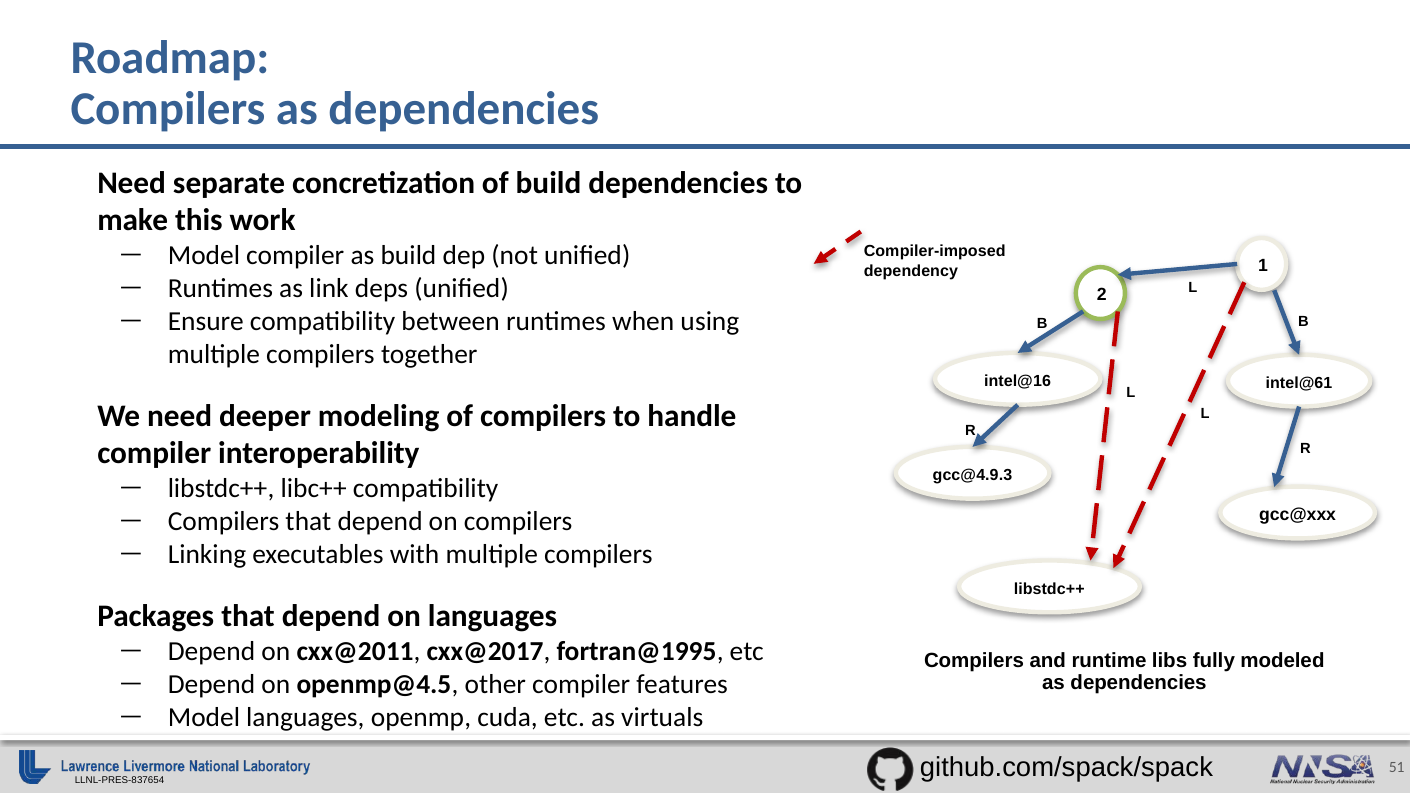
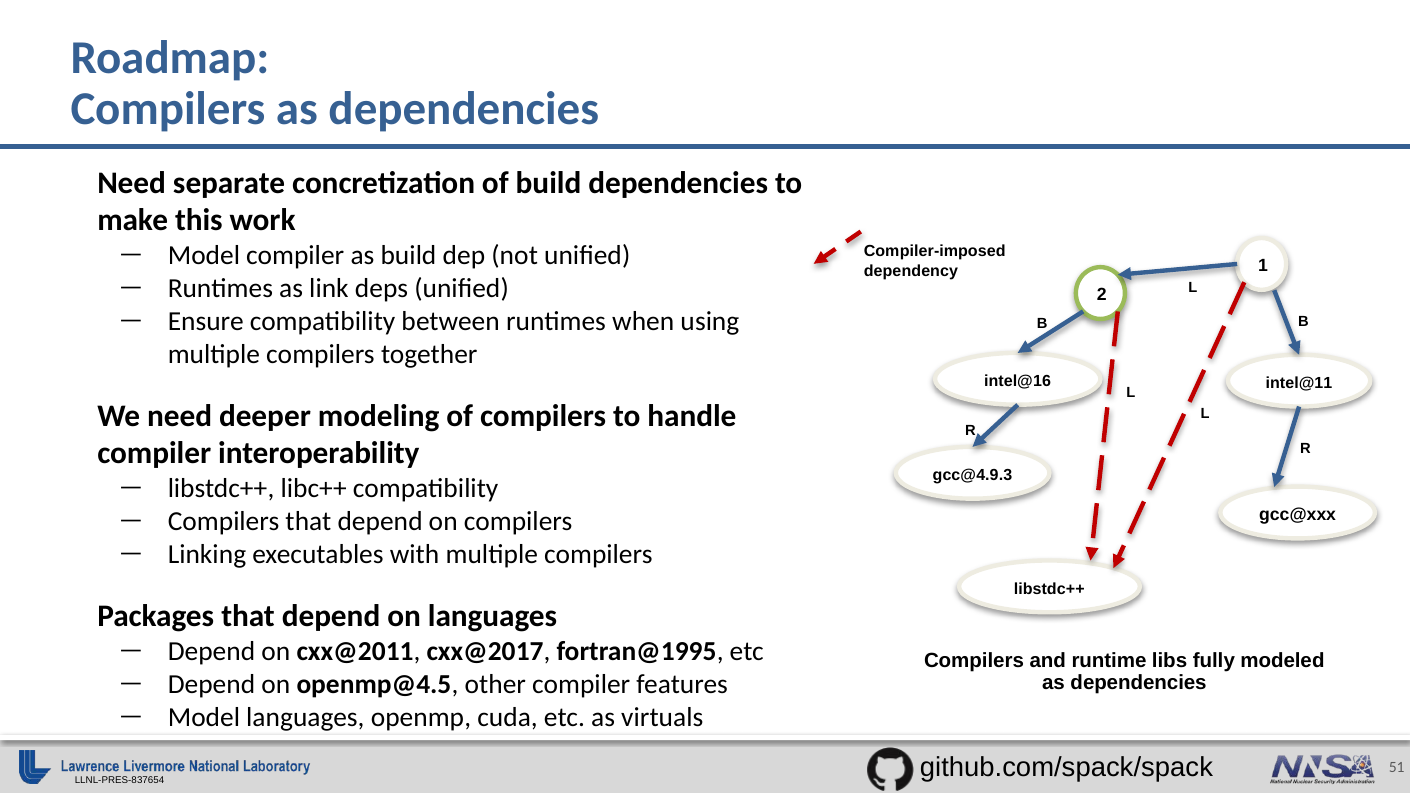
intel@61: intel@61 -> intel@11 (1299, 384)
